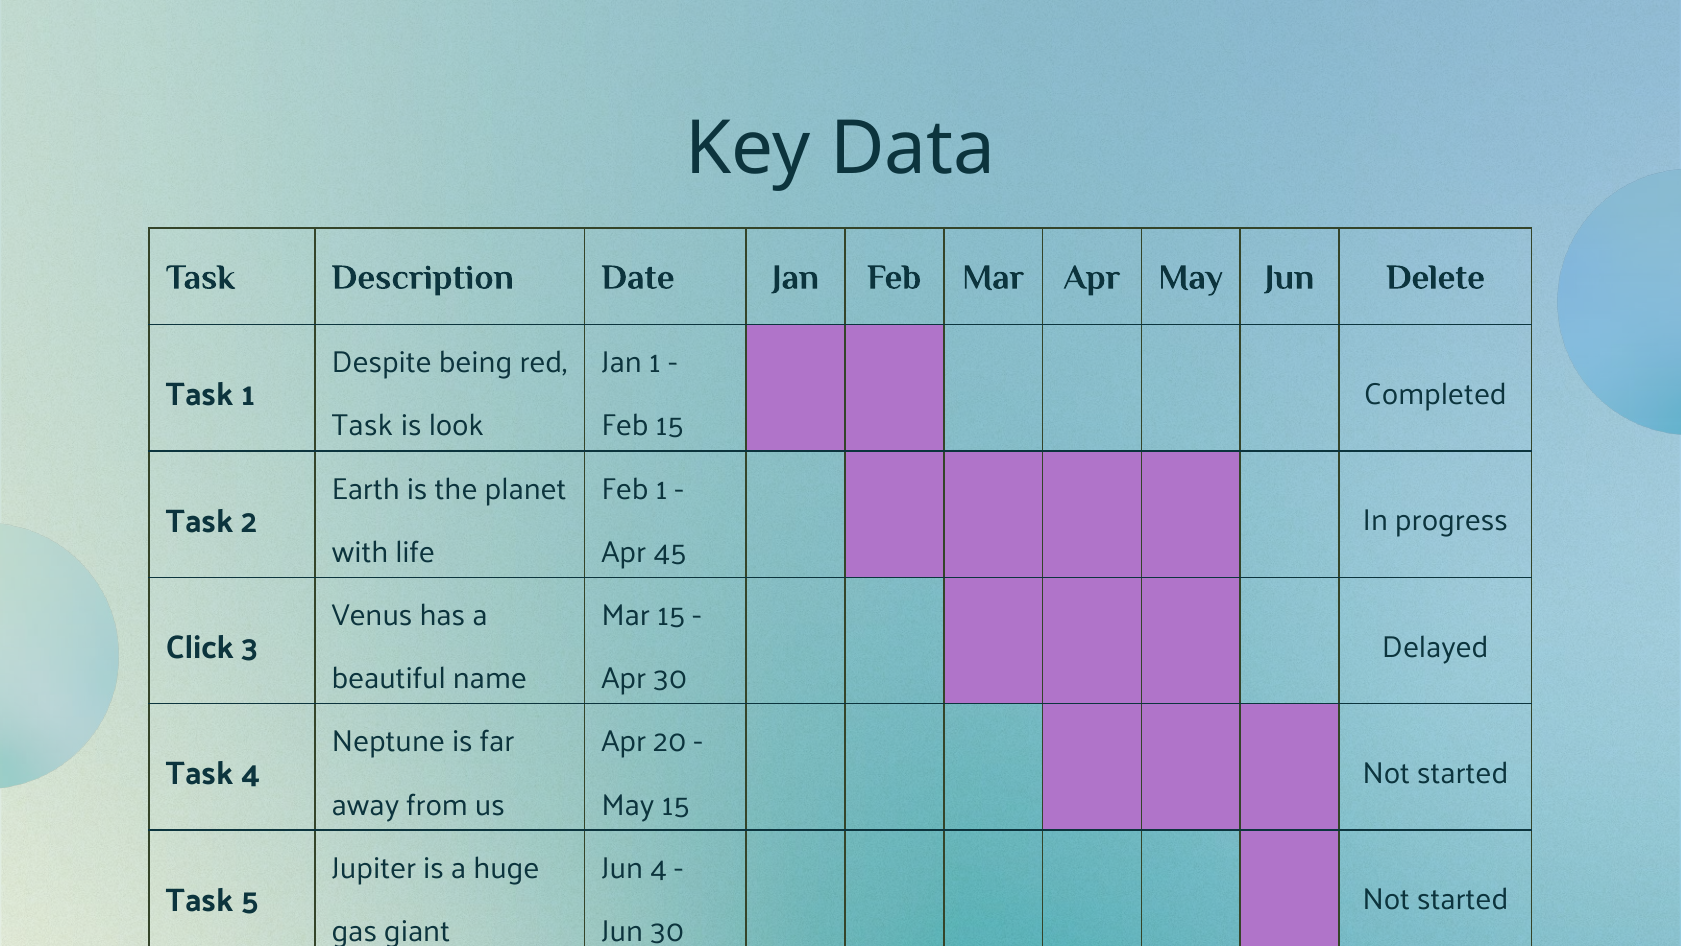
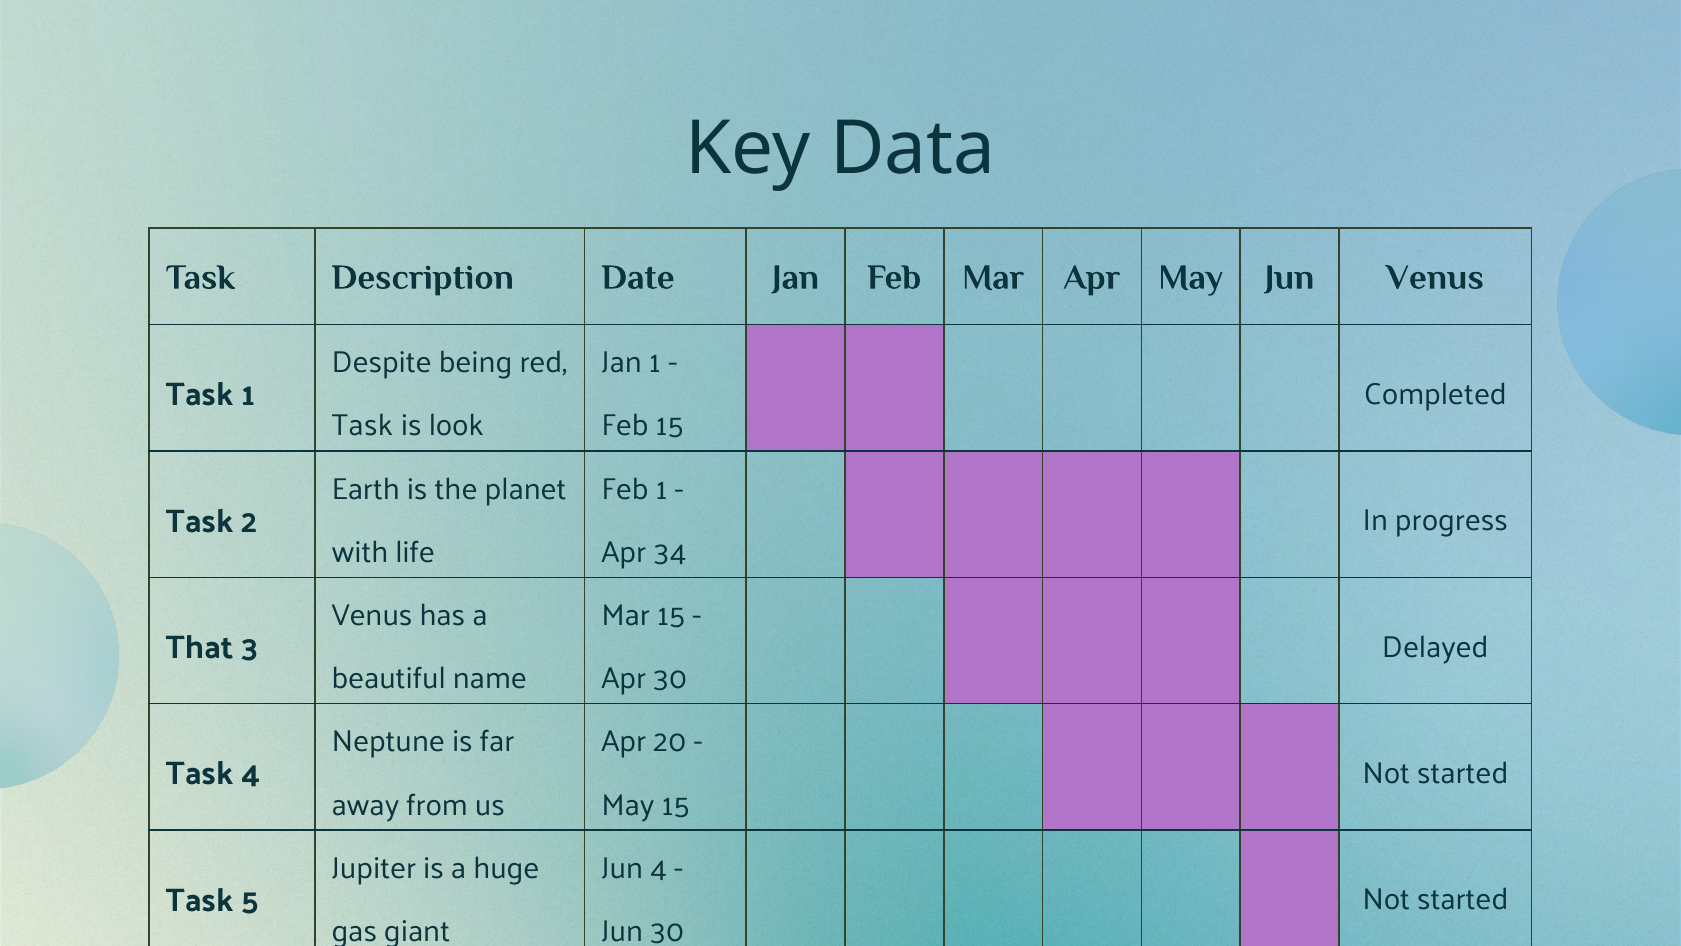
Jun Delete: Delete -> Venus (1435, 277)
45: 45 -> 34 (670, 552)
Click: Click -> That (200, 647)
